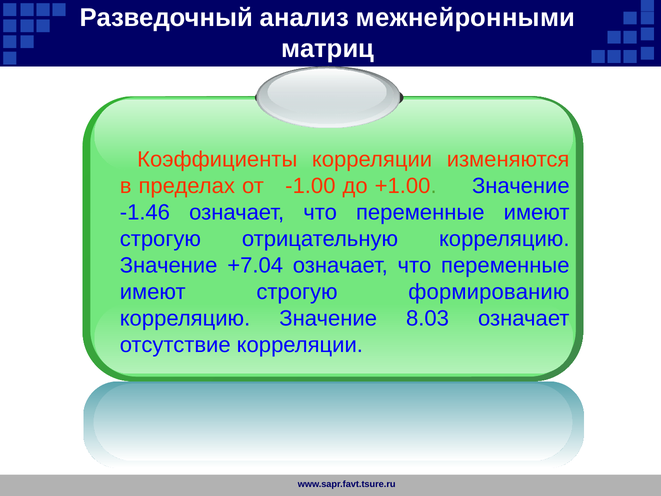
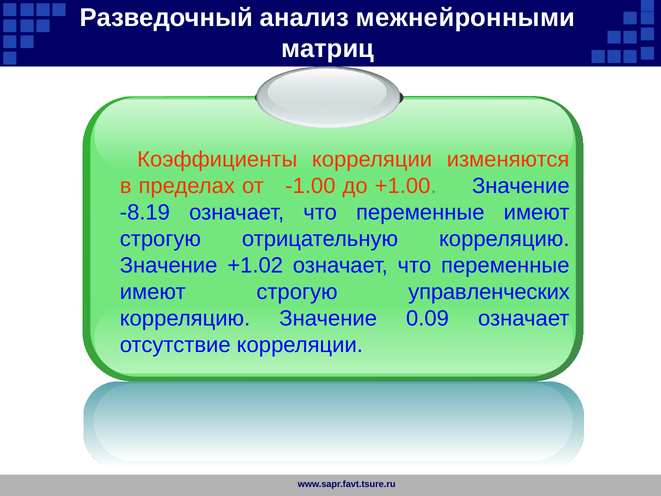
-1.46: -1.46 -> -8.19 (145, 212)
+7.04: +7.04 -> +1.02 (255, 265)
формированию: формированию -> управленческих (489, 292)
8.03: 8.03 -> 0.09 (428, 318)
